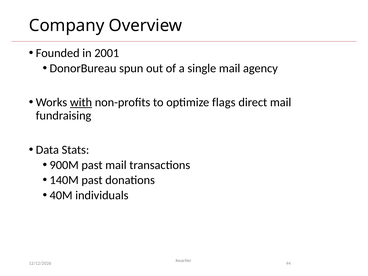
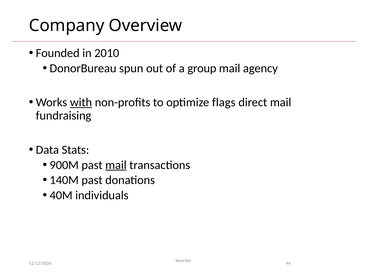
2001: 2001 -> 2010 (107, 53)
single: single -> group (202, 68)
mail underline: none -> present (116, 165)
